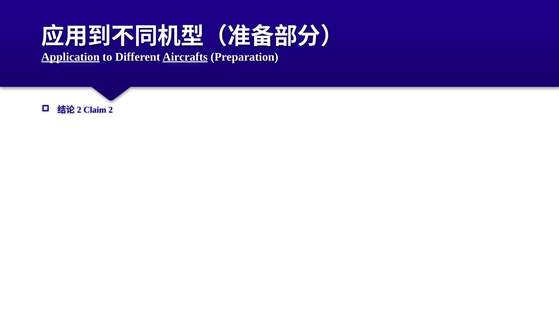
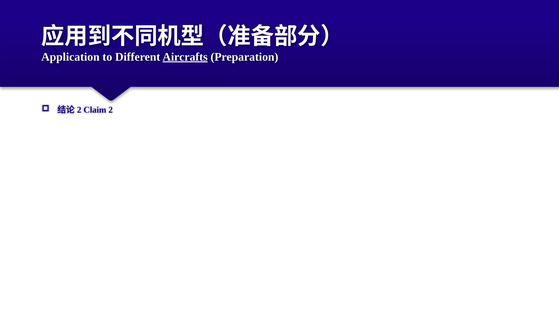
Application underline: present -> none (70, 57)
